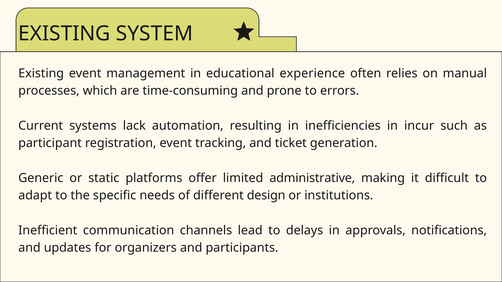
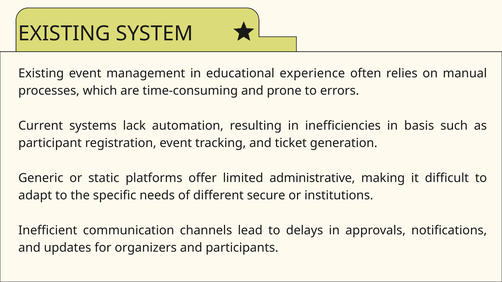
incur: incur -> basis (419, 126)
design: design -> secure (266, 196)
